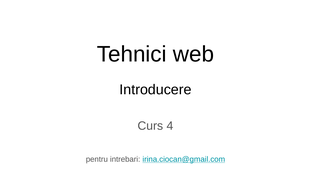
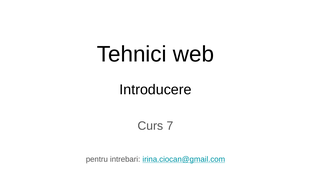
4: 4 -> 7 (170, 126)
